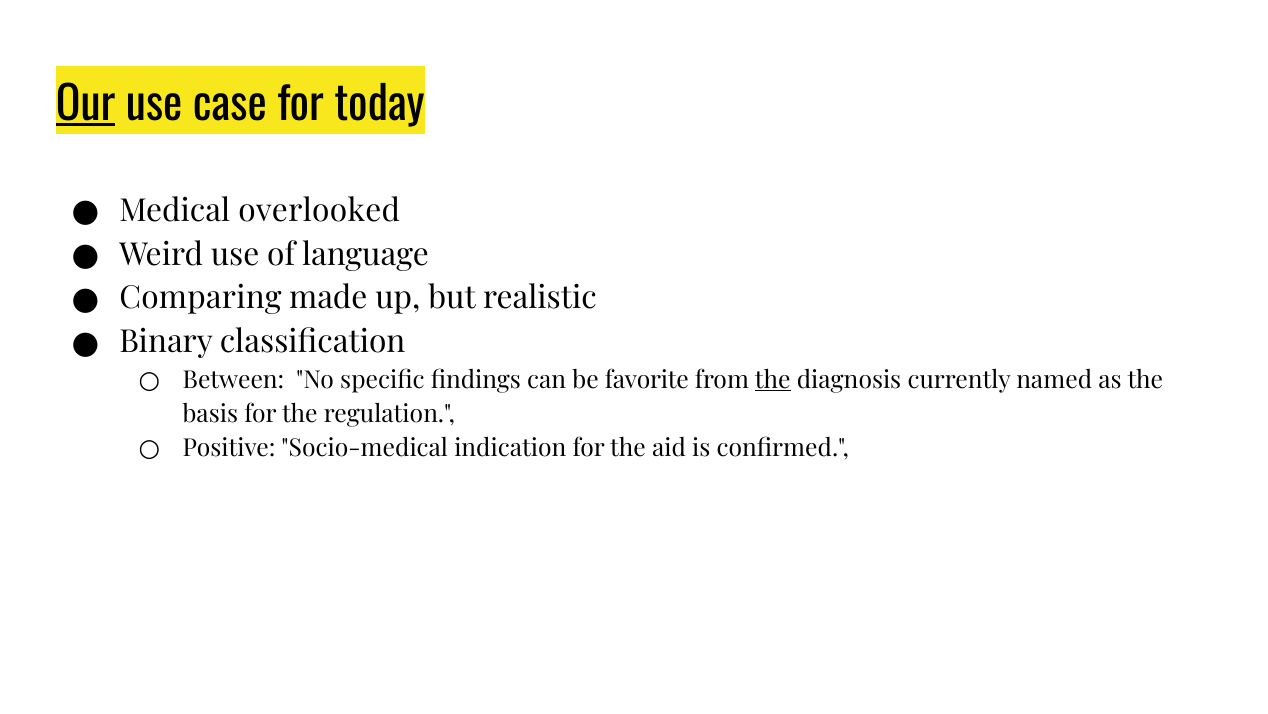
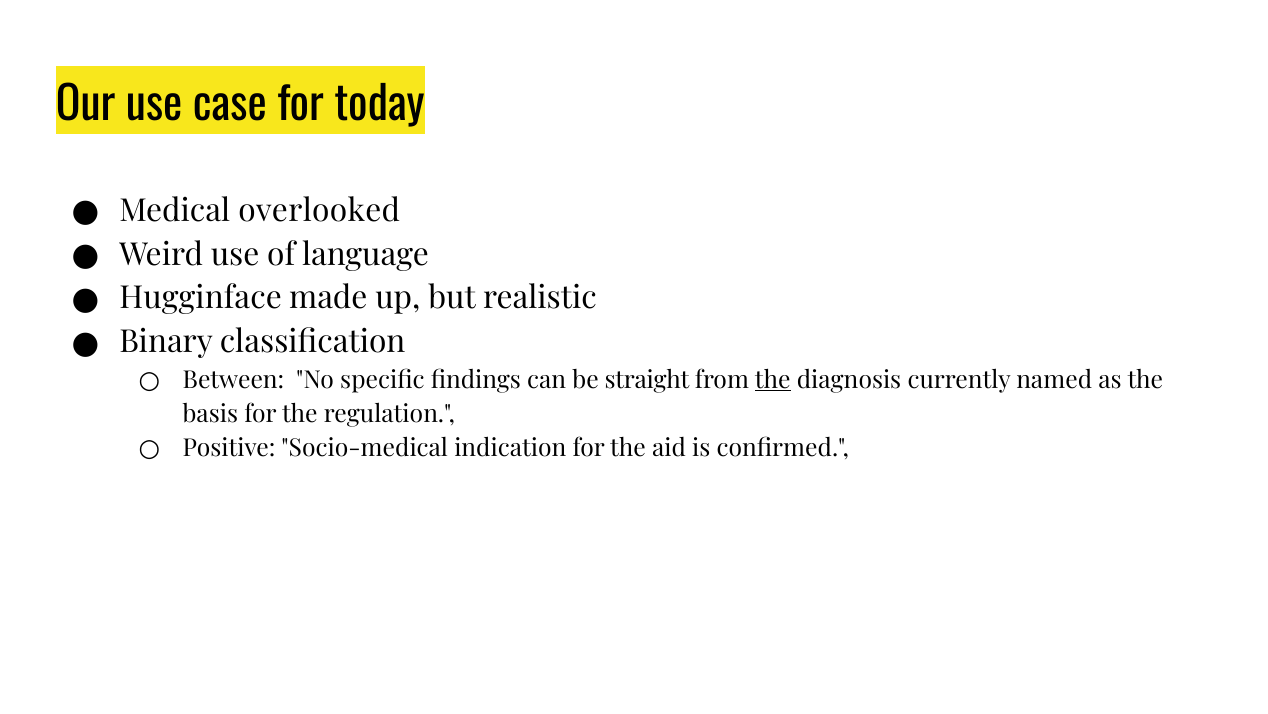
Our underline: present -> none (86, 105)
Comparing: Comparing -> Hugginface (201, 298)
favorite: favorite -> straight (647, 380)
